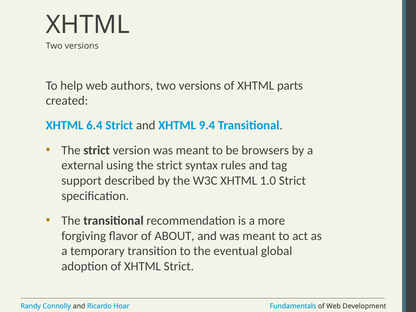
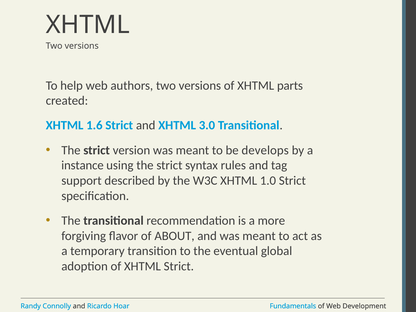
6.4: 6.4 -> 1.6 (94, 125)
9.4: 9.4 -> 3.0 (207, 125)
browsers: browsers -> develops (265, 150)
external: external -> instance (82, 165)
